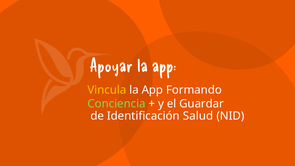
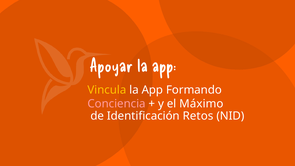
Conciencia colour: light green -> pink (117, 104)
Guardar: Guardar -> Máximo (201, 104)
Salud: Salud -> Retos (198, 116)
